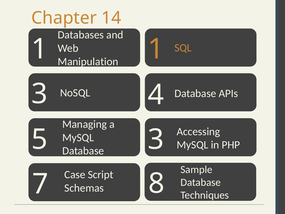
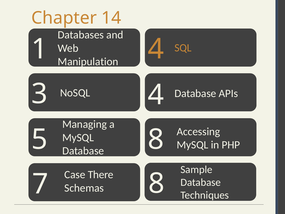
1 1: 1 -> 4 (156, 49)
5 3: 3 -> 8 (156, 139)
Script: Script -> There (101, 175)
